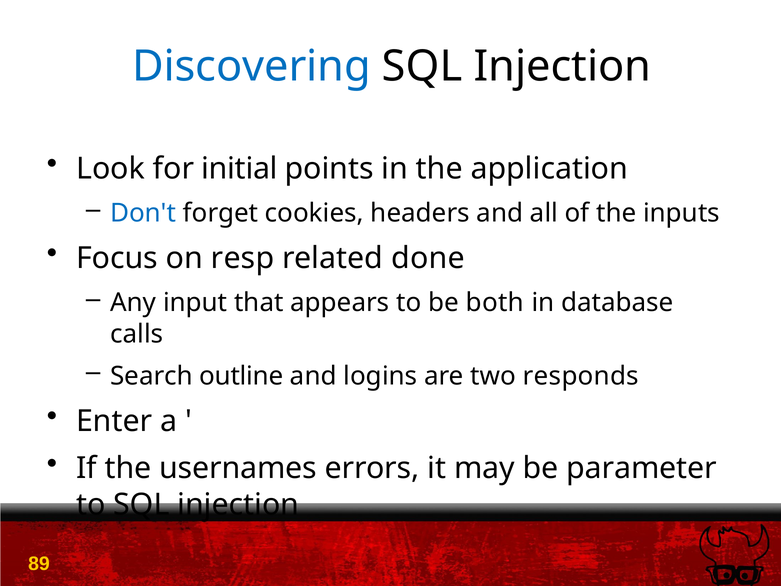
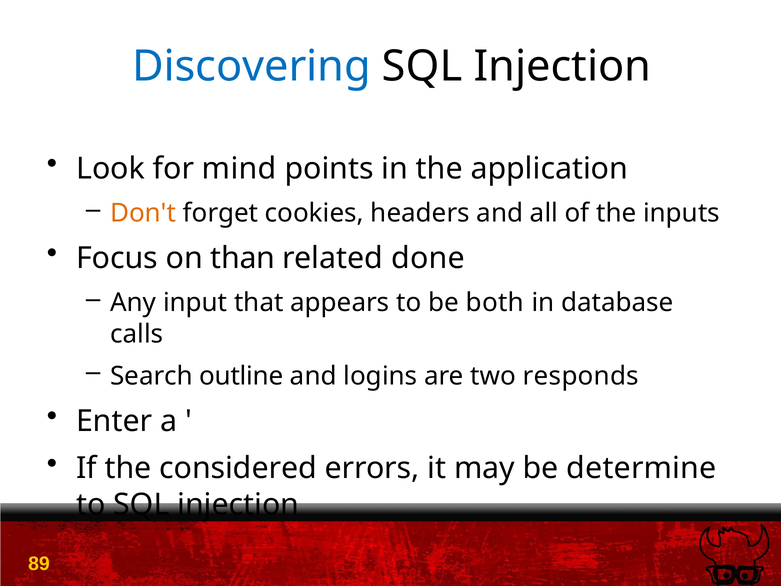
initial: initial -> mind (239, 169)
Don't colour: blue -> orange (143, 213)
resp: resp -> than (243, 258)
usernames: usernames -> considered (238, 468)
parameter: parameter -> determine (641, 468)
